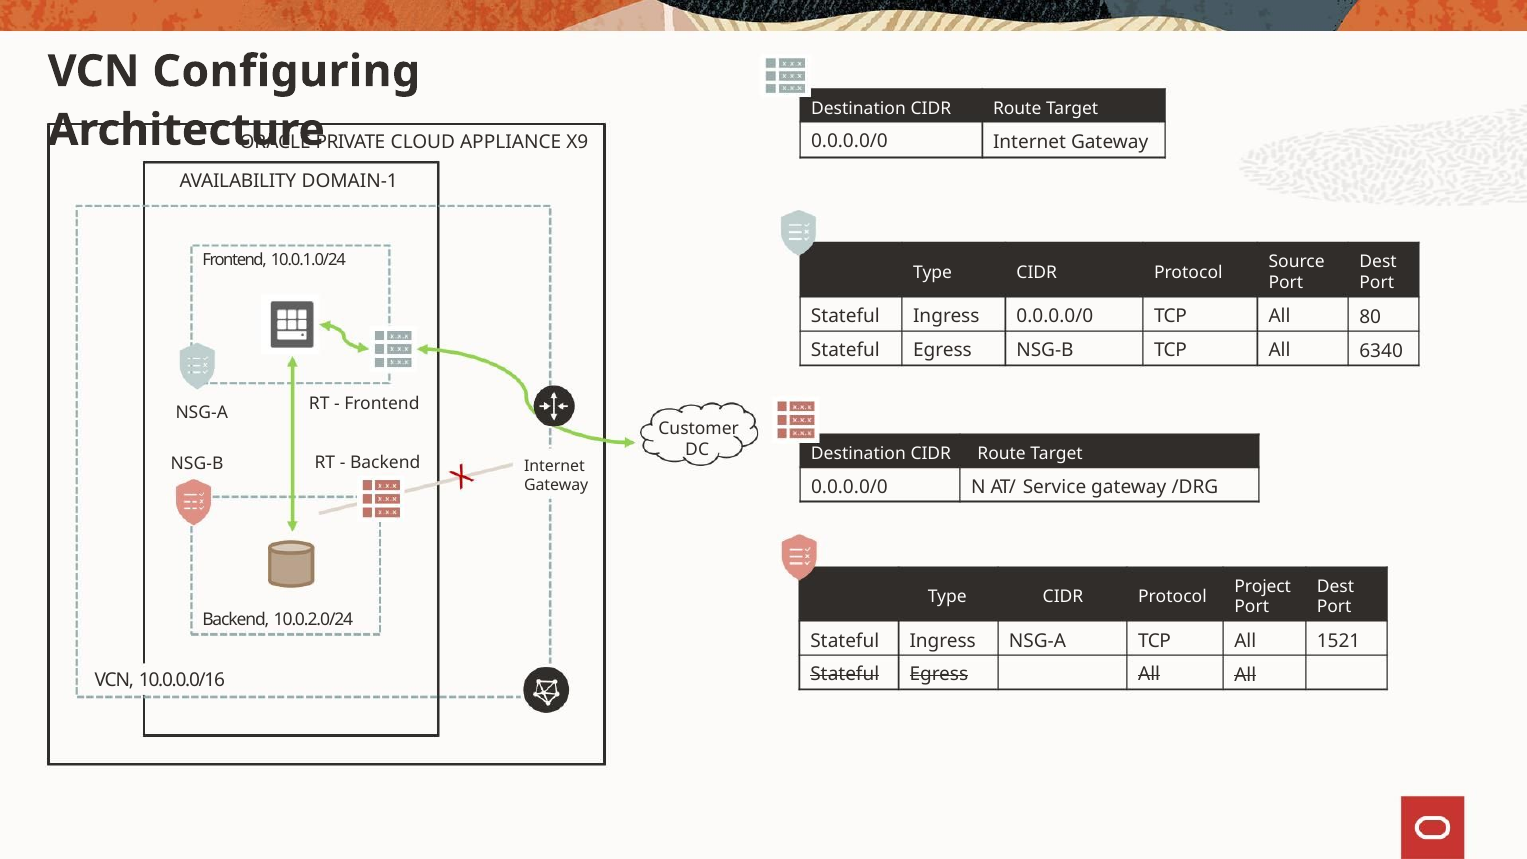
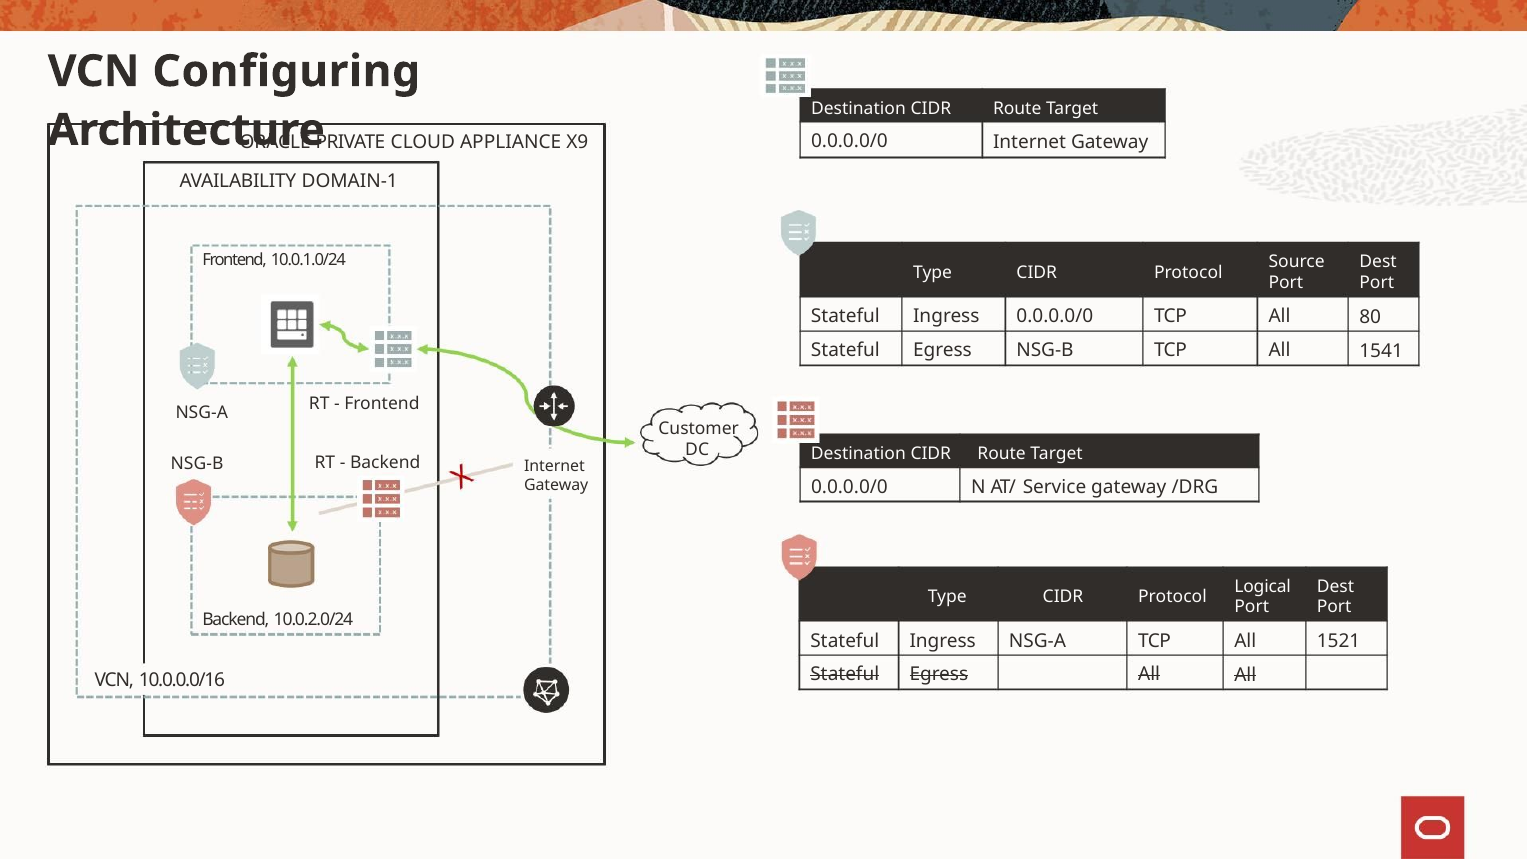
6340: 6340 -> 1541 (1381, 351)
Project: Project -> Logical (1263, 586)
